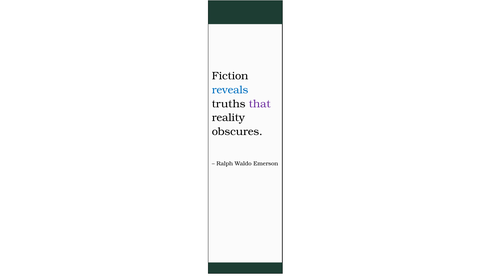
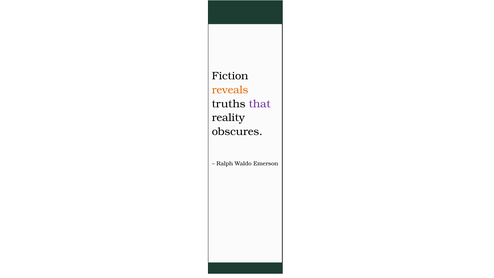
reveals colour: blue -> orange (230, 90)
